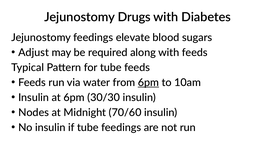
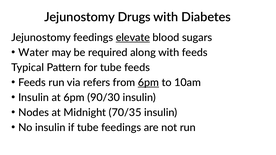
elevate underline: none -> present (133, 38)
Adjust: Adjust -> Water (34, 53)
water: water -> refers (97, 83)
30/30: 30/30 -> 90/30 (104, 98)
70/60: 70/60 -> 70/35 (125, 113)
